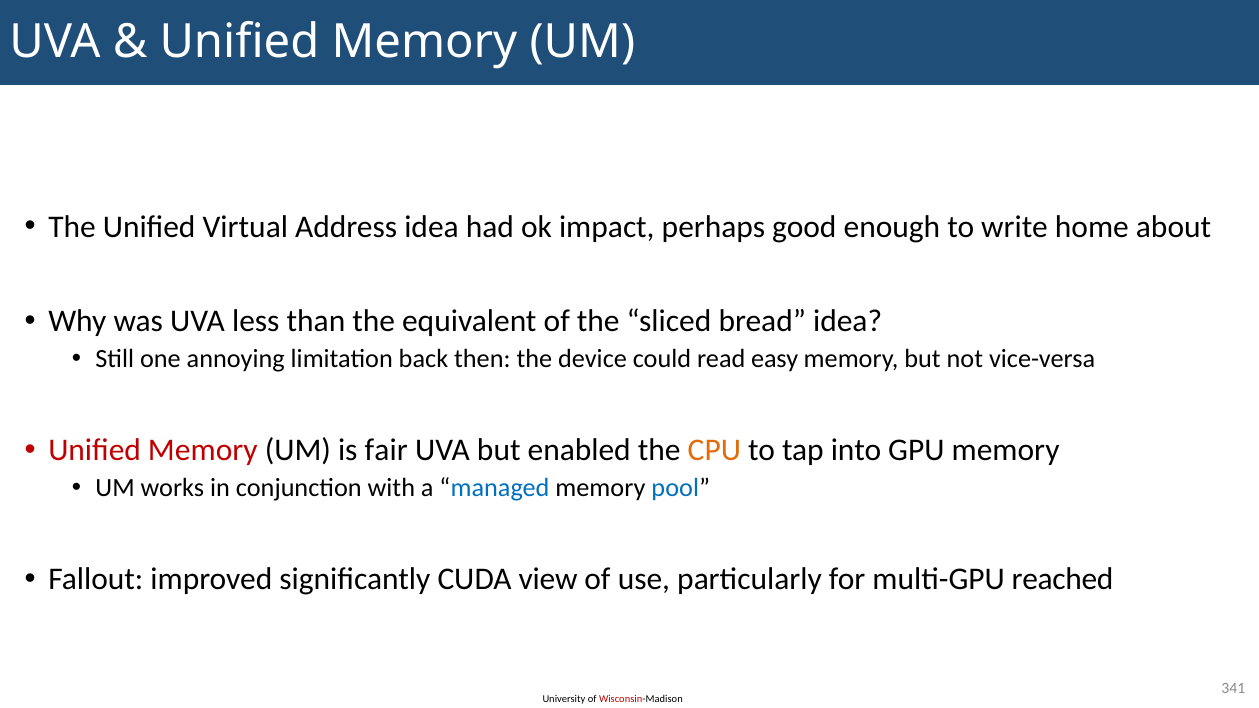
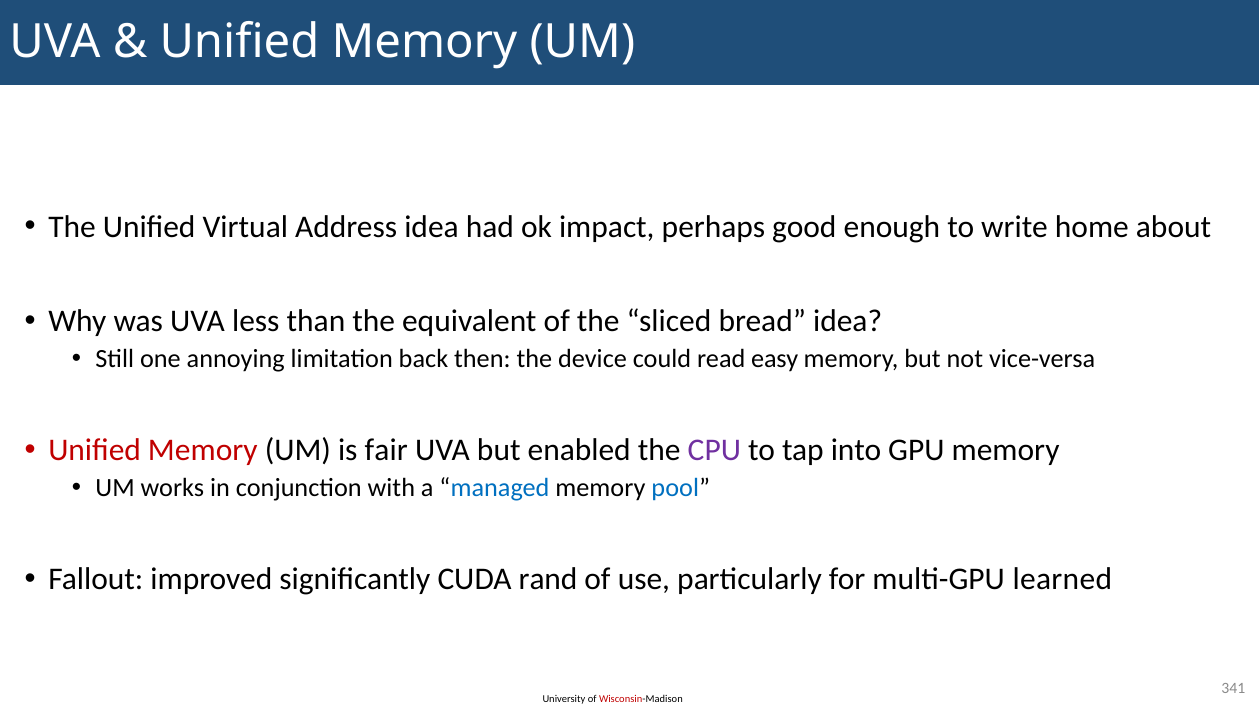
CPU colour: orange -> purple (714, 450)
view: view -> rand (548, 579)
reached: reached -> learned (1062, 579)
